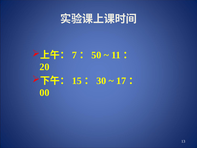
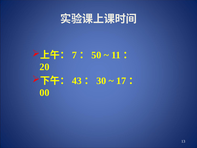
15: 15 -> 43 (77, 81)
